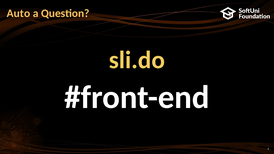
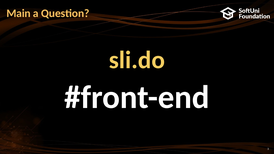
Auto: Auto -> Main (19, 13)
